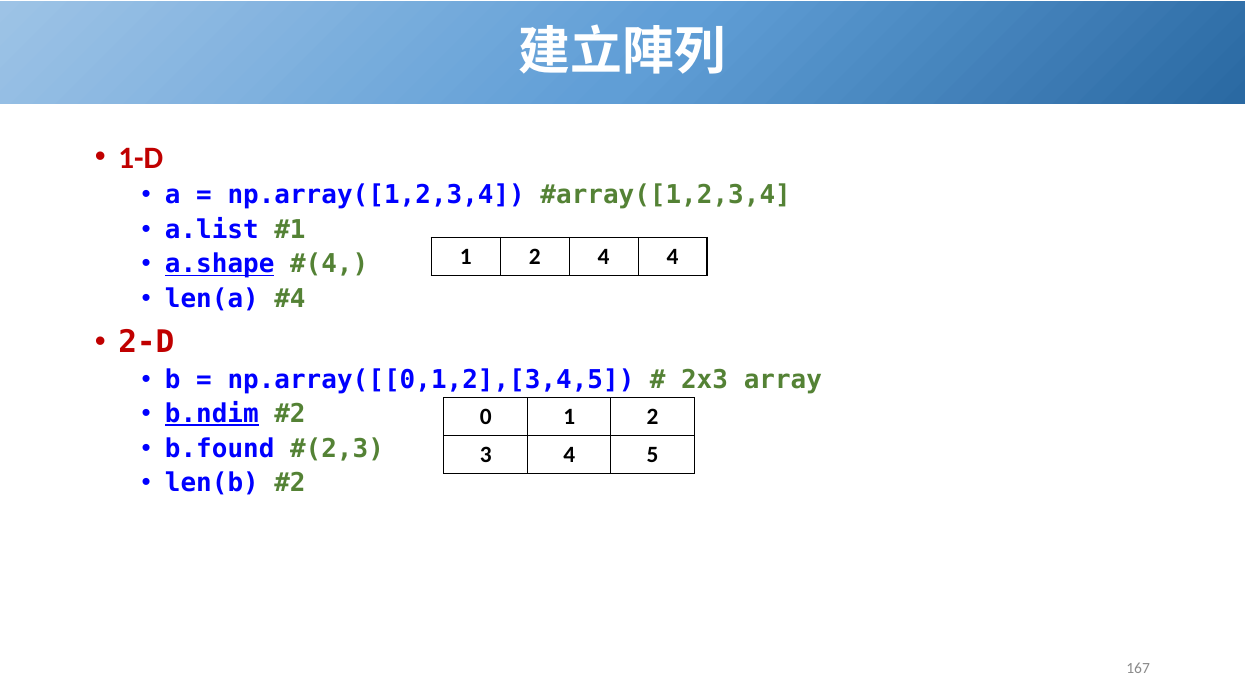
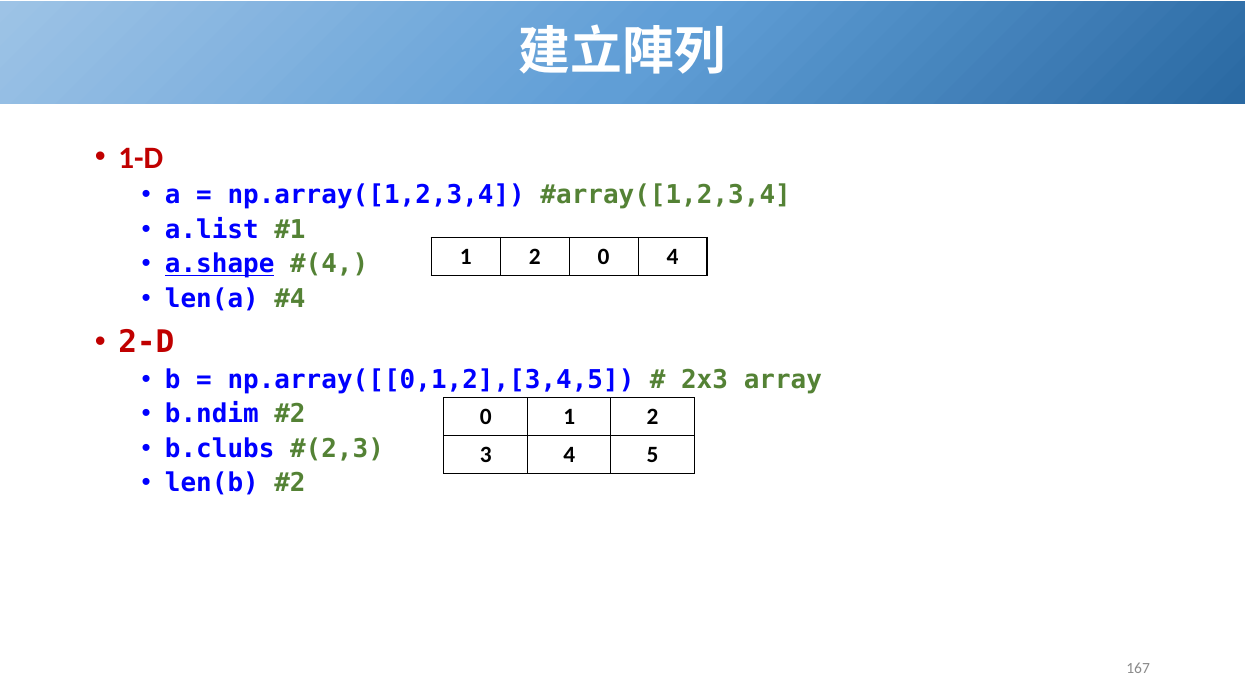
2 4: 4 -> 0 (604, 257)
b.ndim underline: present -> none (212, 414)
b.found: b.found -> b.clubs (220, 449)
